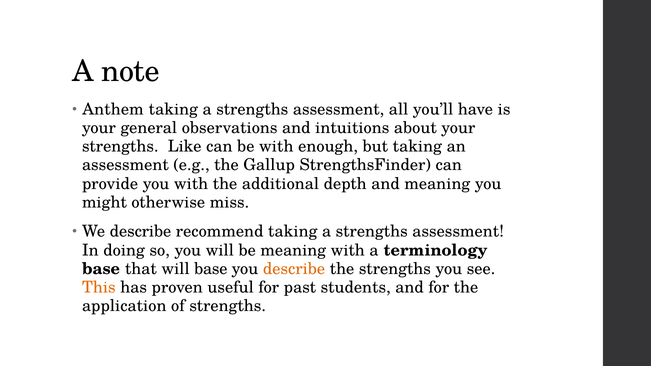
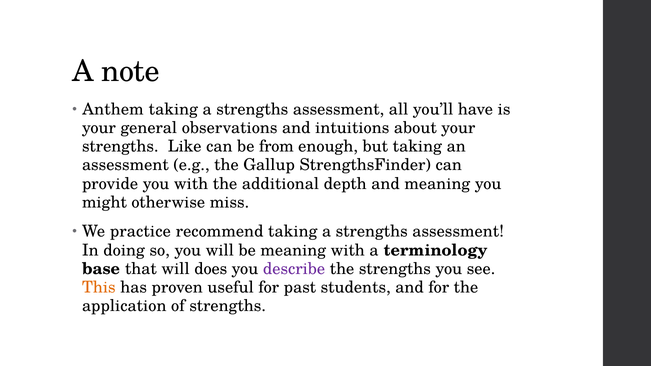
be with: with -> from (276, 147)
We describe: describe -> practice (140, 232)
will base: base -> does (211, 269)
describe colour: orange -> purple (294, 269)
